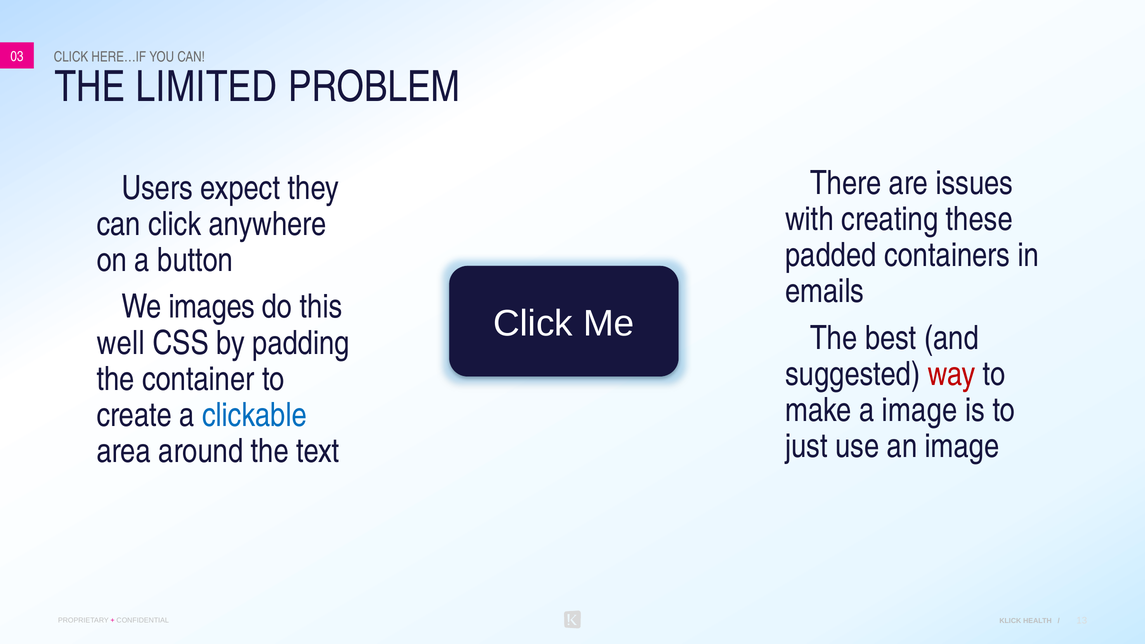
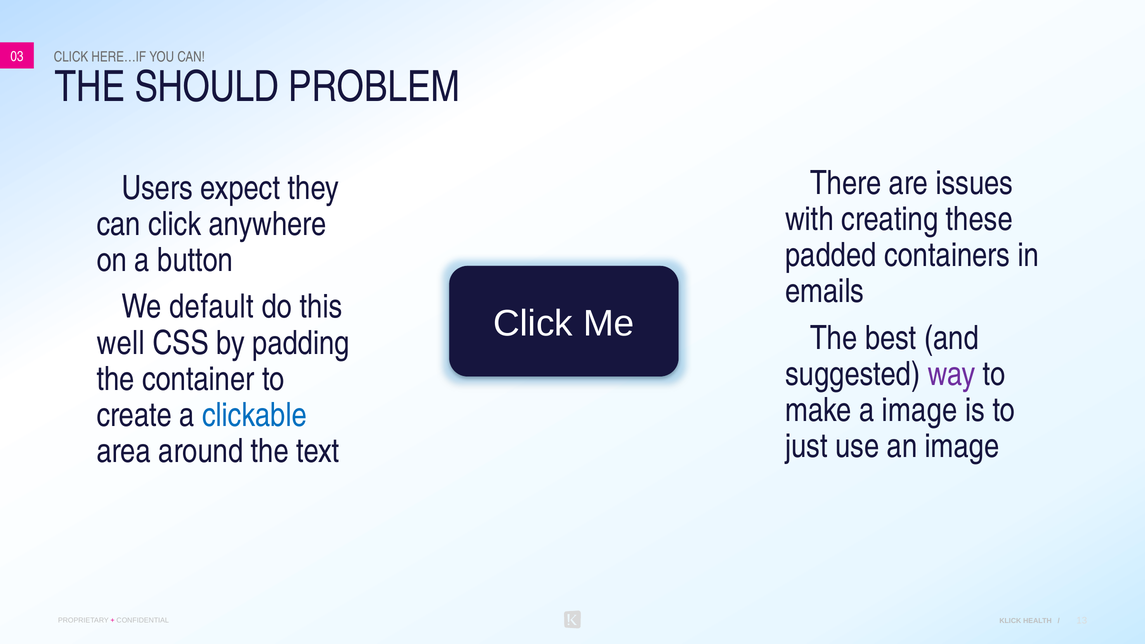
LIMITED: LIMITED -> SHOULD (207, 87)
images: images -> default (212, 307)
way colour: red -> purple (952, 374)
